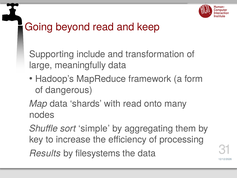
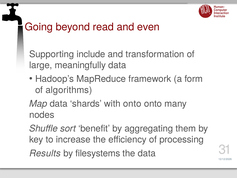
keep: keep -> even (148, 27)
dangerous: dangerous -> algorithms (69, 90)
with read: read -> onto (132, 104)
simple: simple -> benefit (94, 128)
